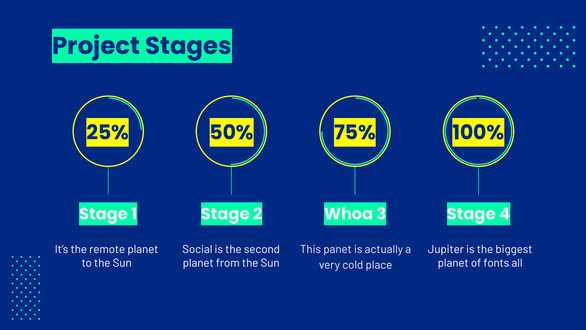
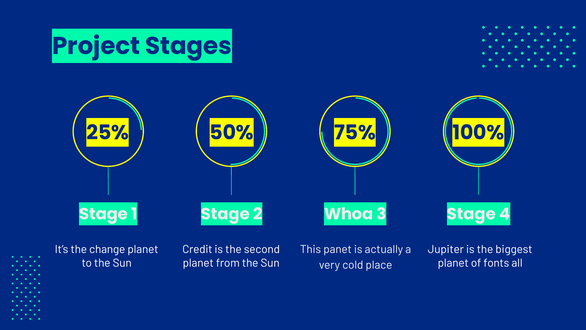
remote: remote -> change (107, 249)
Social: Social -> Credit (197, 249)
